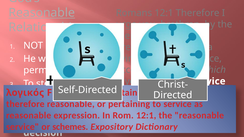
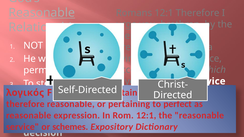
to service: service -> perfect (178, 104)
